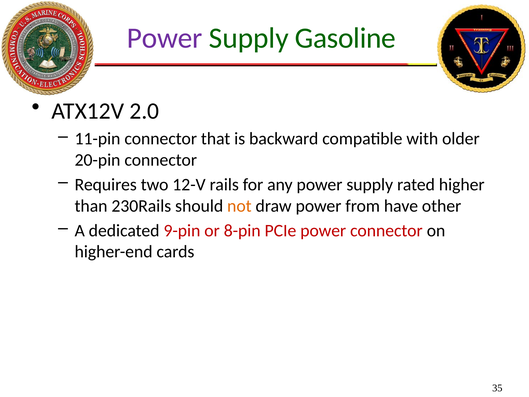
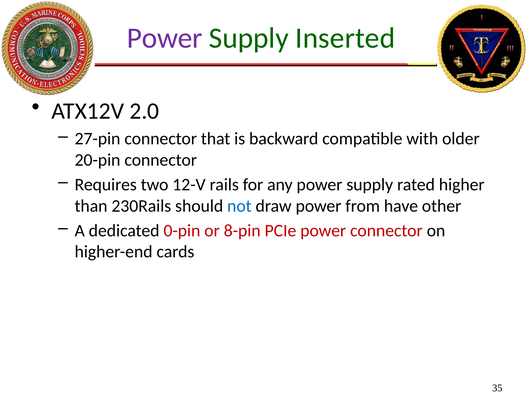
Gasoline: Gasoline -> Inserted (345, 38)
11-pin: 11-pin -> 27-pin (98, 139)
not colour: orange -> blue (239, 206)
9-pin: 9-pin -> 0-pin (182, 230)
